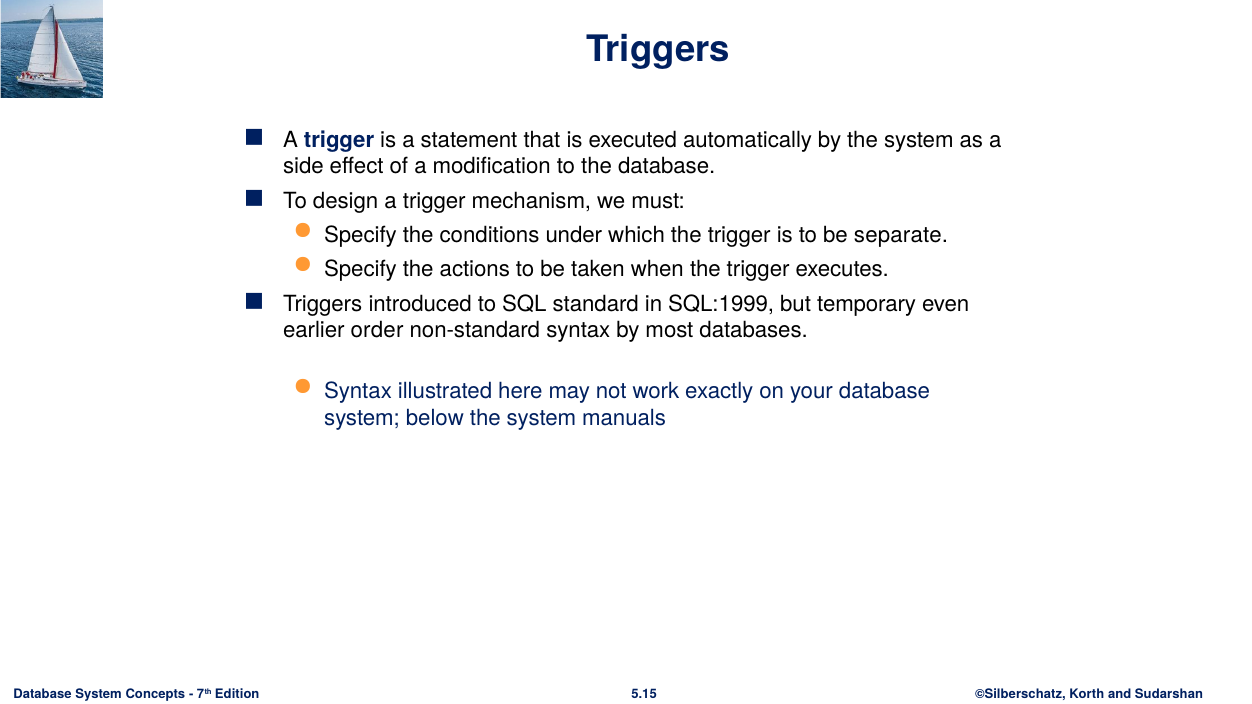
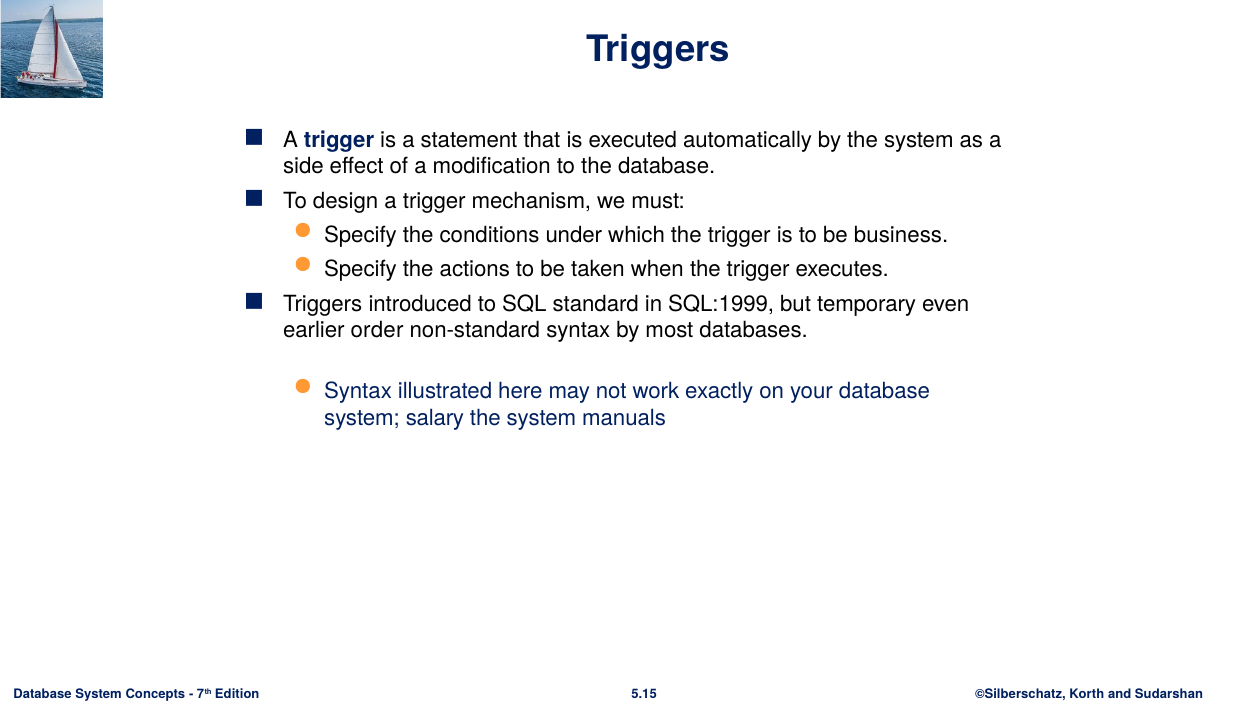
separate: separate -> business (901, 235)
below: below -> salary (435, 418)
